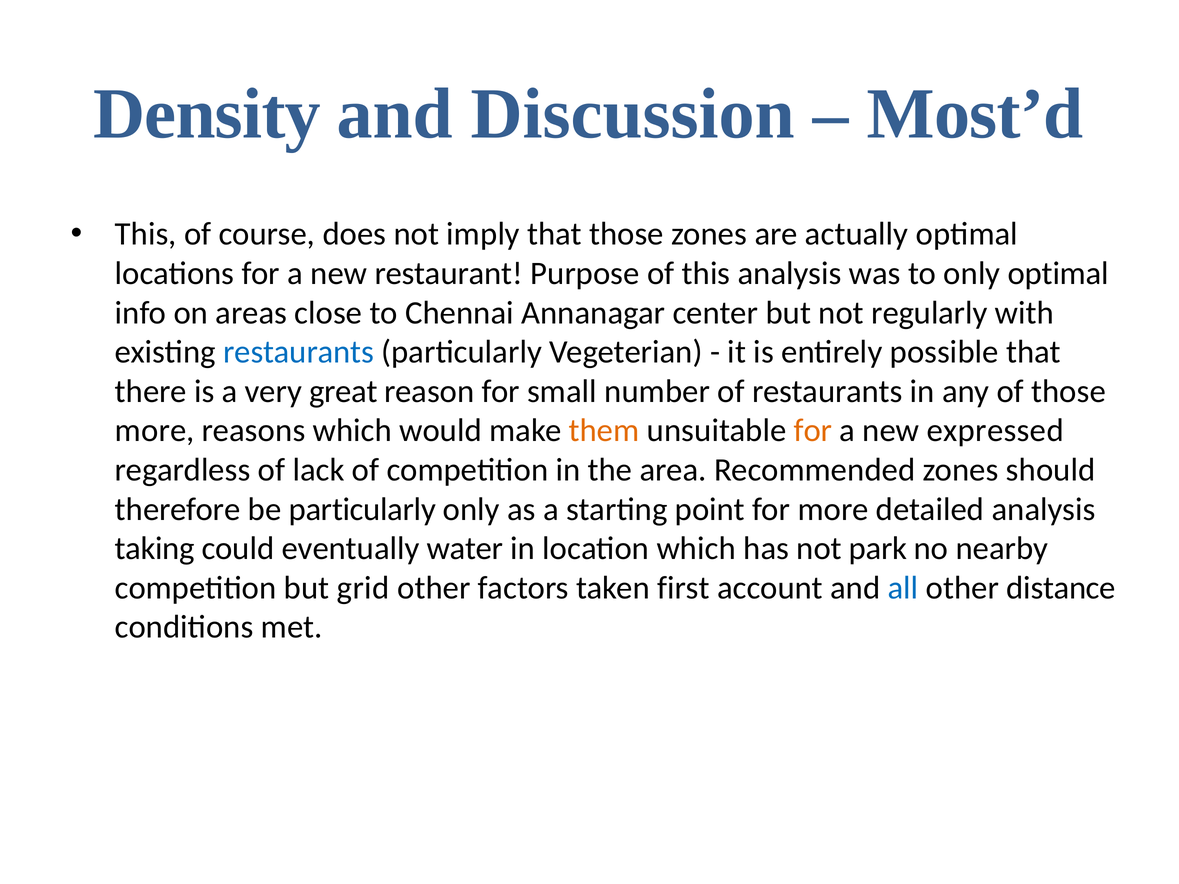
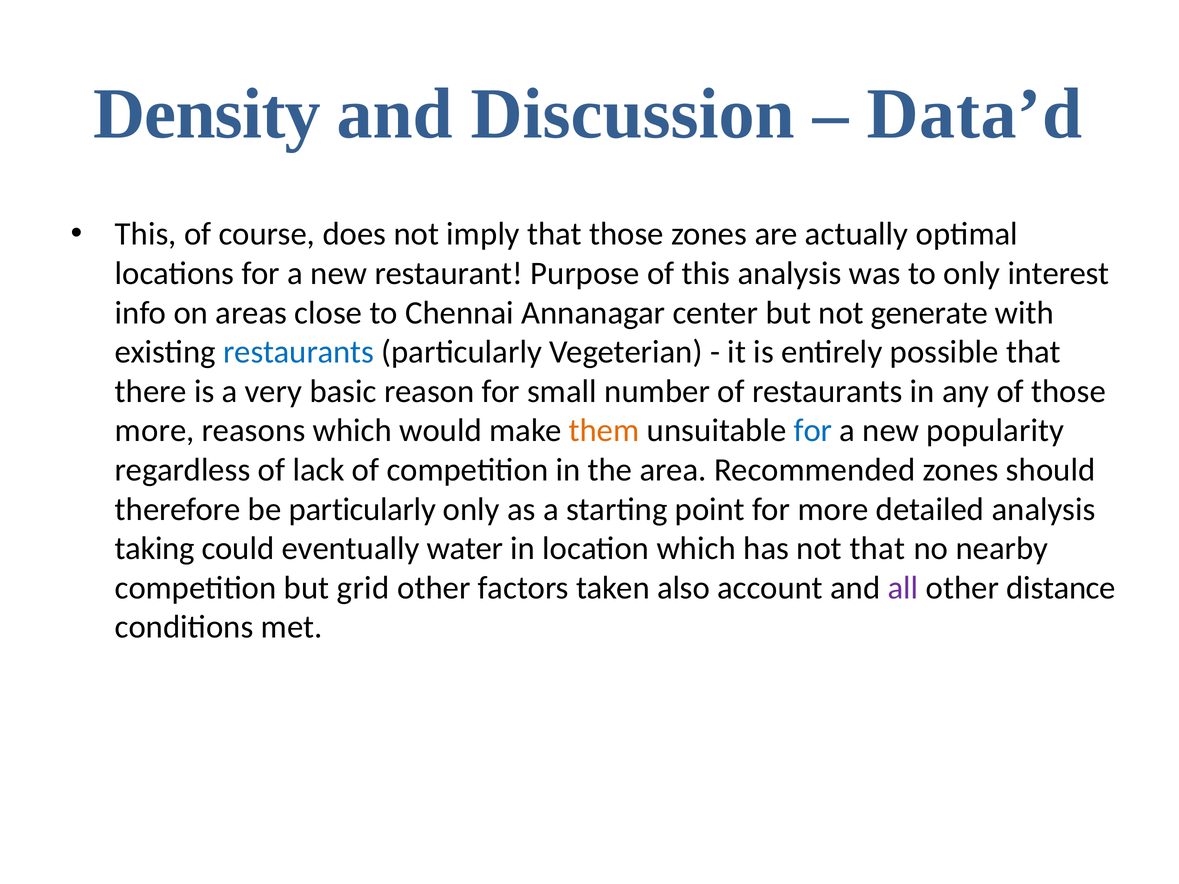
Most’d: Most’d -> Data’d (974, 114)
only optimal: optimal -> interest (1058, 273)
regularly: regularly -> generate (929, 313)
great: great -> basic (343, 391)
for colour: orange -> blue (813, 431)
expressed: expressed -> popularity (995, 431)
not park: park -> that (878, 549)
first: first -> also (683, 588)
all colour: blue -> purple (903, 588)
